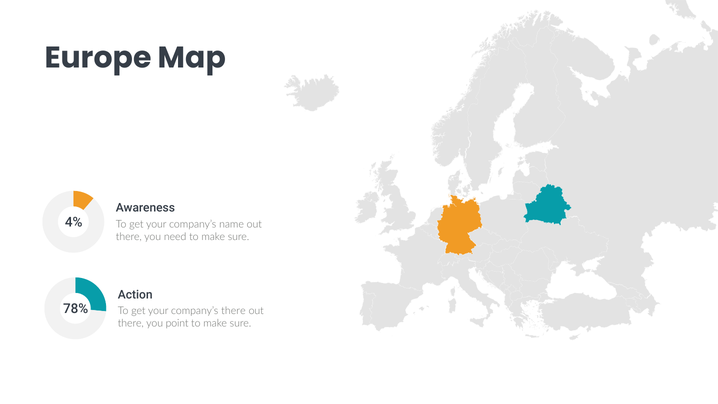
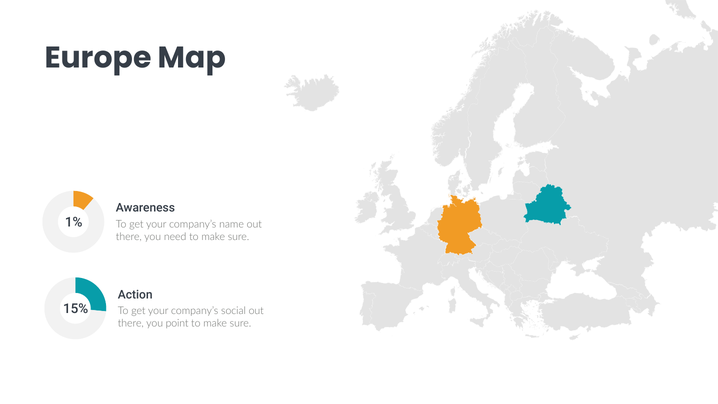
4%: 4% -> 1% (74, 222)
78%: 78% -> 15% (76, 309)
company’s there: there -> social (233, 311)
